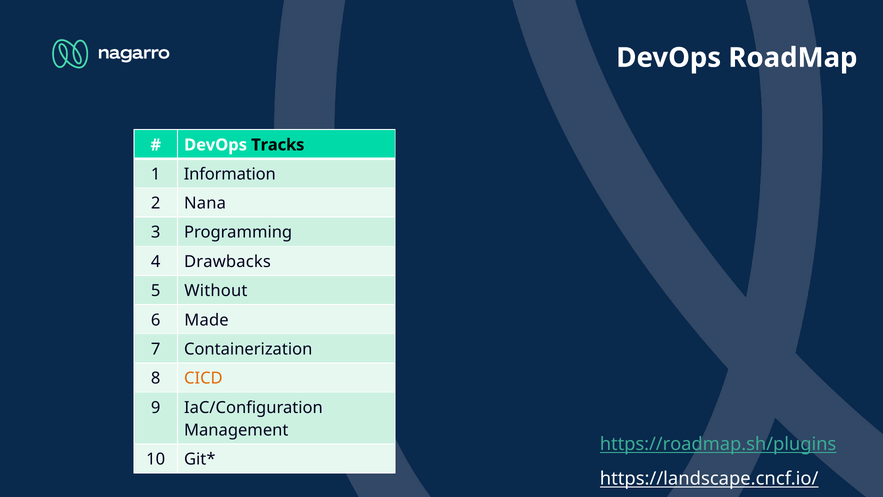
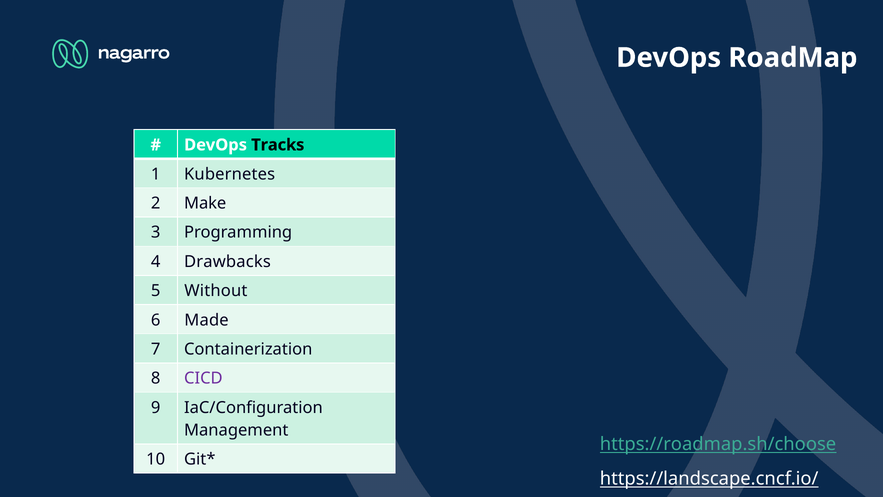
Information: Information -> Kubernetes (230, 174)
Nana: Nana -> Make (205, 203)
CICD colour: orange -> purple (203, 378)
https://roadmap.sh/plugins: https://roadmap.sh/plugins -> https://roadmap.sh/choose (718, 444)
